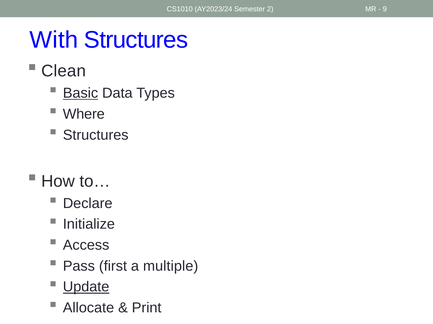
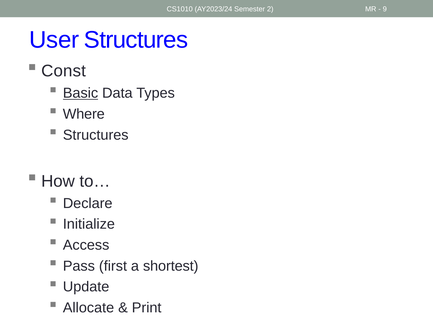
With: With -> User (54, 40)
Clean: Clean -> Const (64, 71)
multiple: multiple -> shortest (171, 267)
Update underline: present -> none (86, 288)
